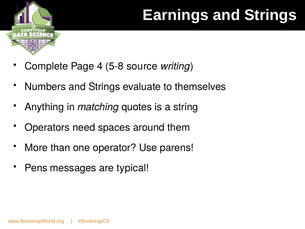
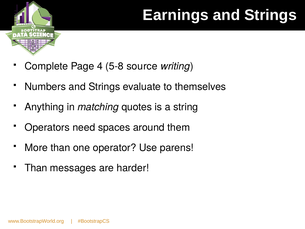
Pens: Pens -> Than (36, 168)
typical: typical -> harder (133, 168)
